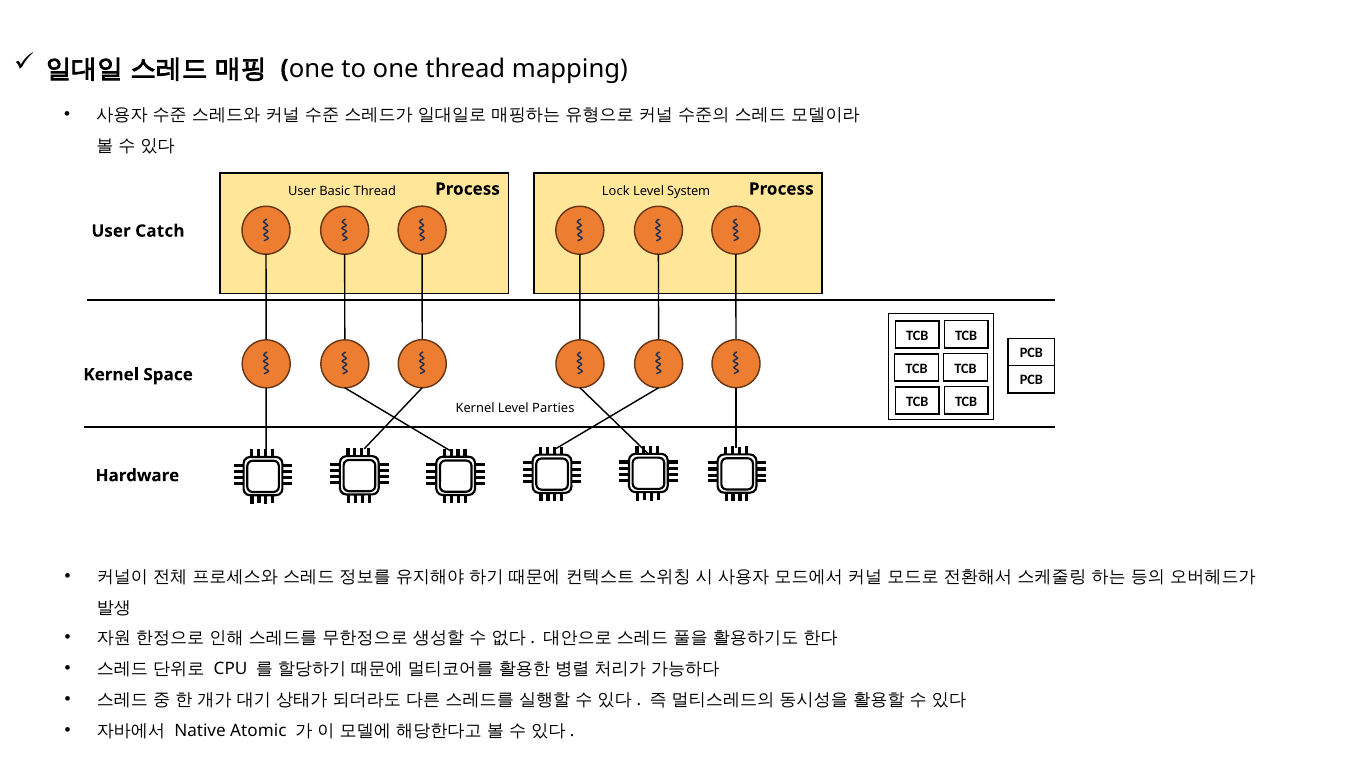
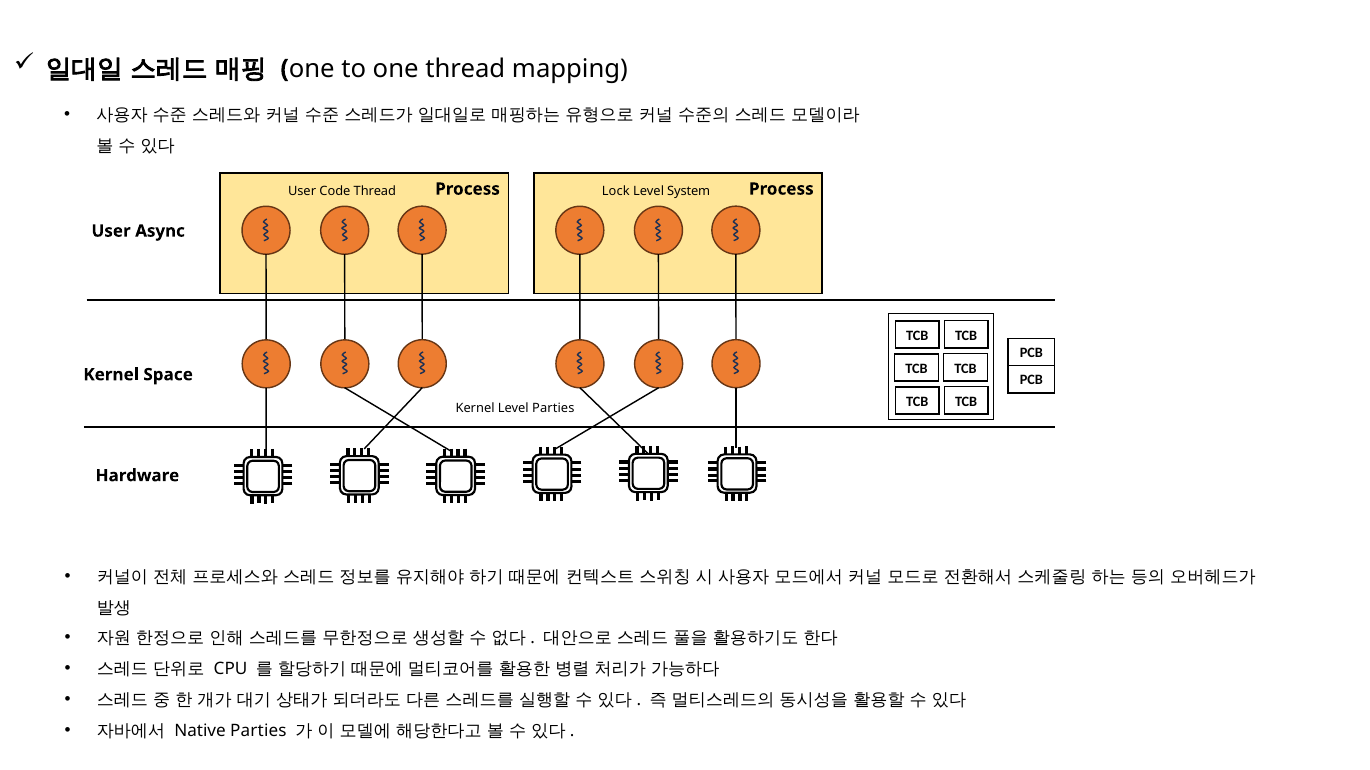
Basic: Basic -> Code (335, 192)
Catch: Catch -> Async (160, 231)
Native Atomic: Atomic -> Parties (258, 731)
